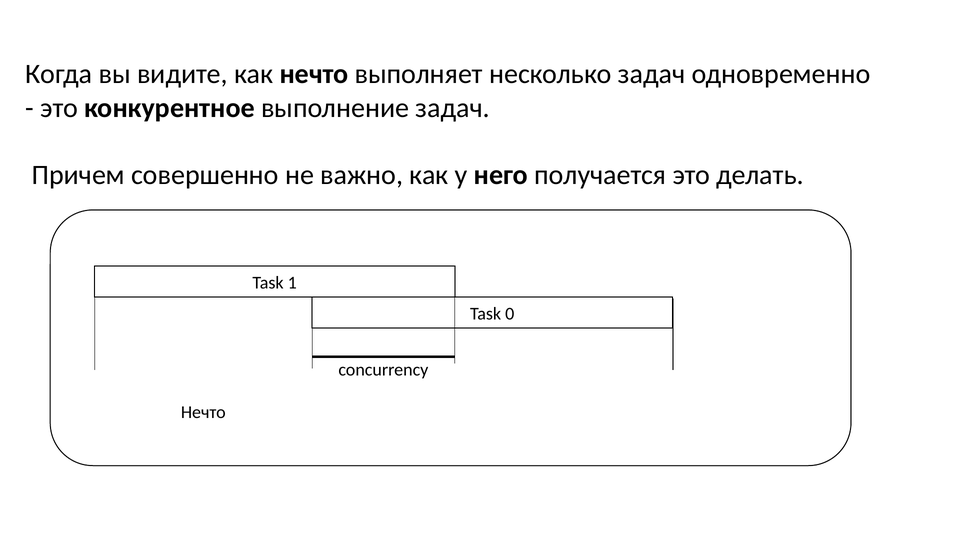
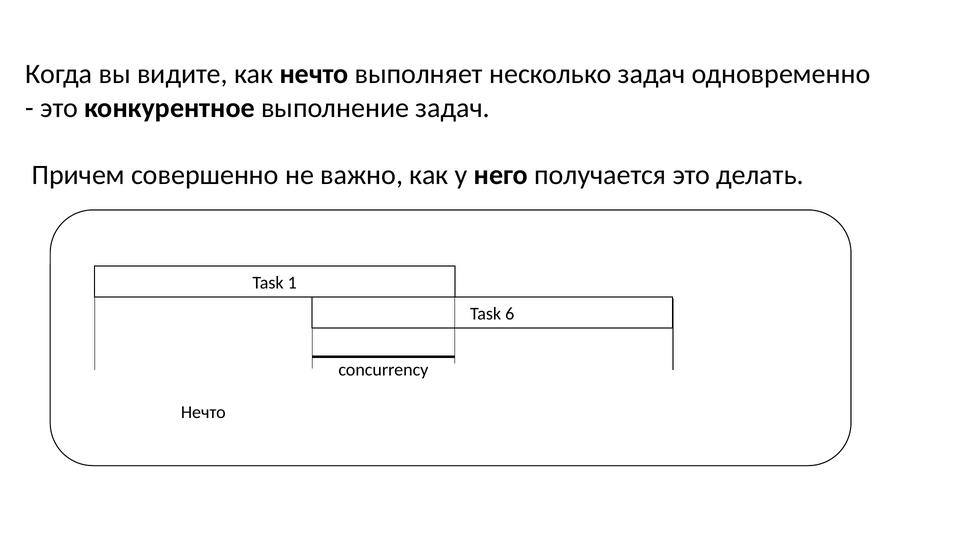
0: 0 -> 6 (510, 314)
